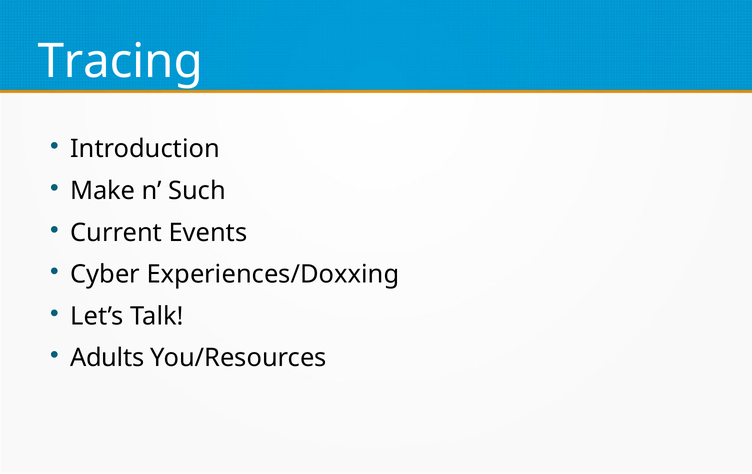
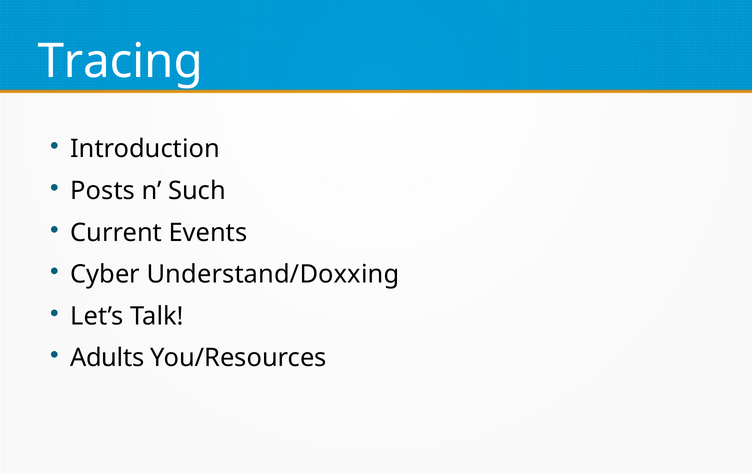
Make: Make -> Posts (103, 191)
Experiences/Doxxing: Experiences/Doxxing -> Understand/Doxxing (273, 274)
